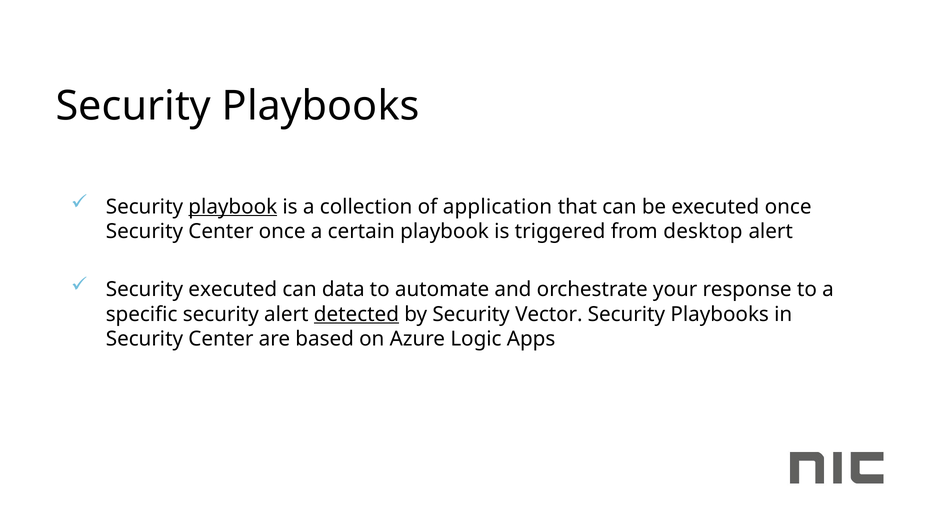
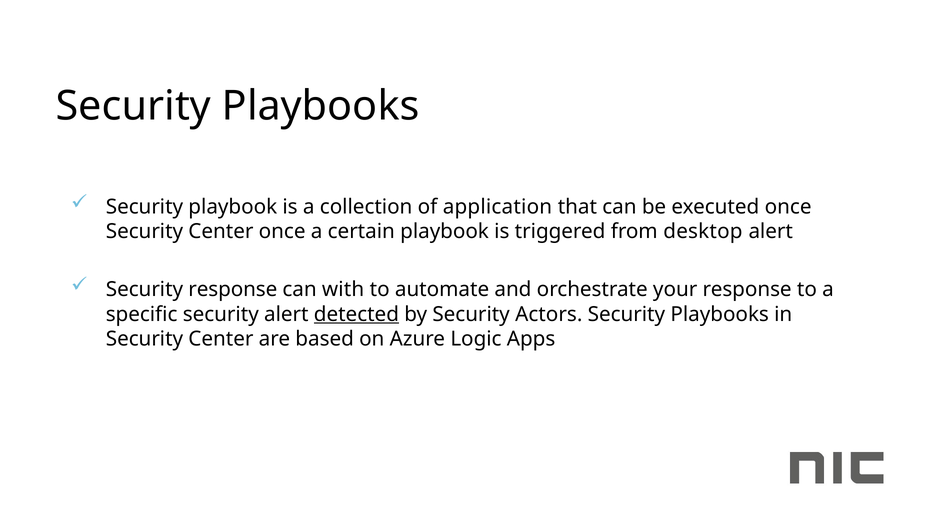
playbook underline: present -> none (233, 207)
Security executed: executed -> response (233, 289)
data: data -> with (343, 289)
Vector: Vector -> Actors (549, 314)
